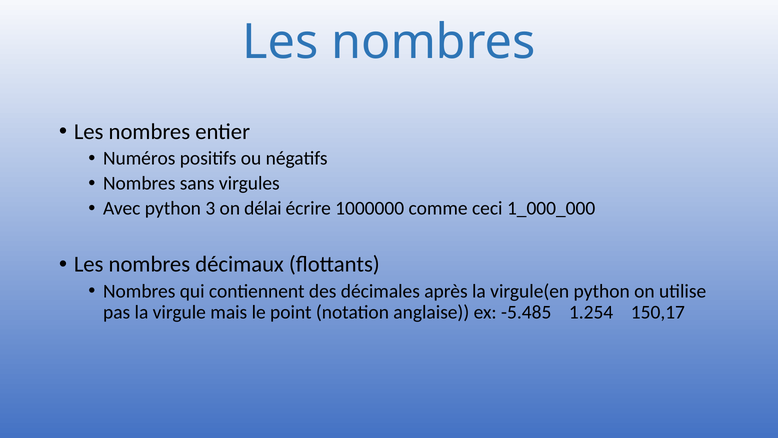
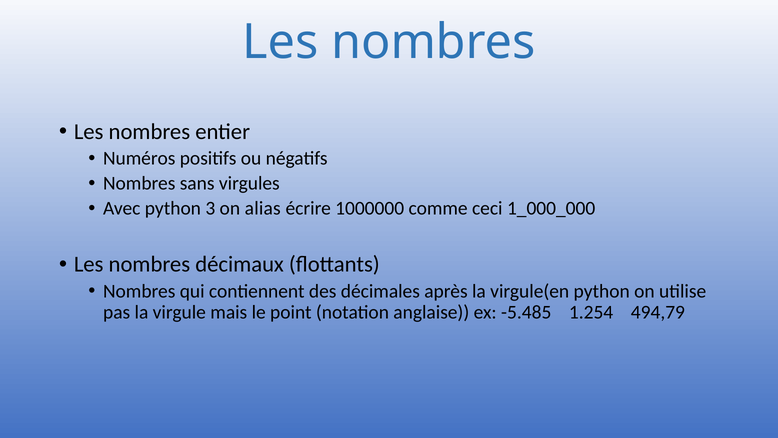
délai: délai -> alias (263, 208)
150,17: 150,17 -> 494,79 (658, 312)
